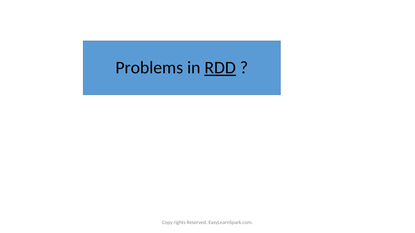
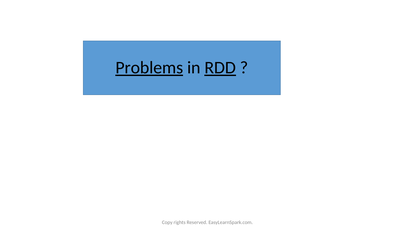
Problems underline: none -> present (149, 68)
